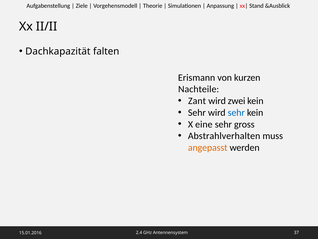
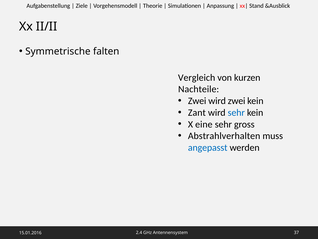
Dachkapazität: Dachkapazität -> Symmetrische (58, 51)
Erismann: Erismann -> Vergleich (197, 77)
Zant: Zant -> Zwei (197, 101)
Sehr: Sehr -> Zant (197, 112)
angepasst colour: orange -> blue (208, 147)
